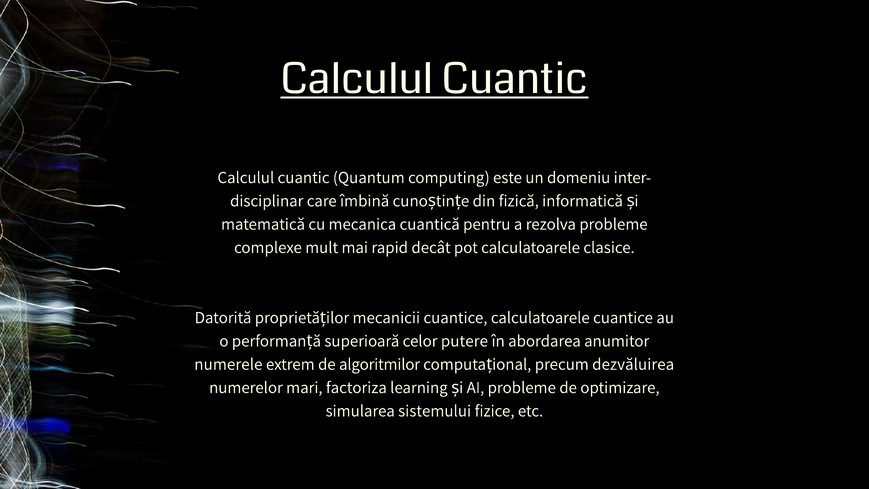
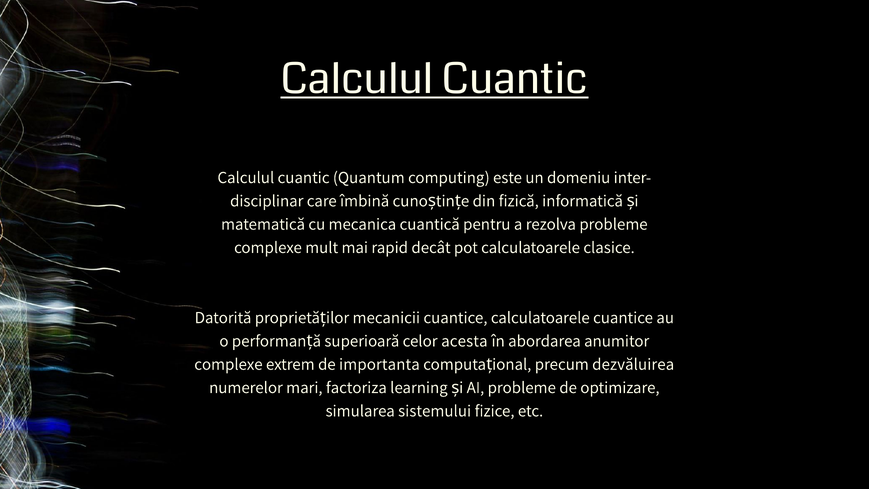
putere: putere -> acesta (464, 341)
numerele: numerele -> complexe (228, 364)
algoritmilor: algoritmilor -> importanta (379, 364)
